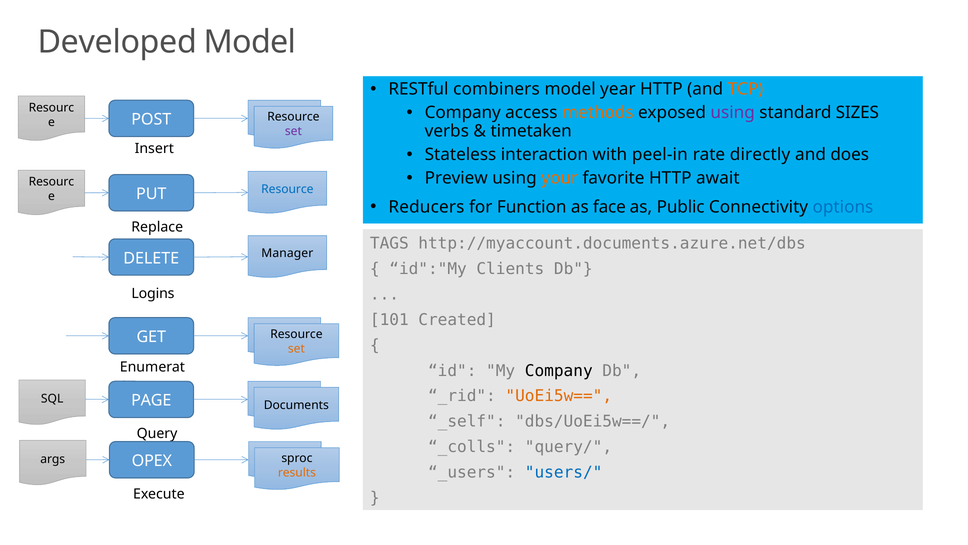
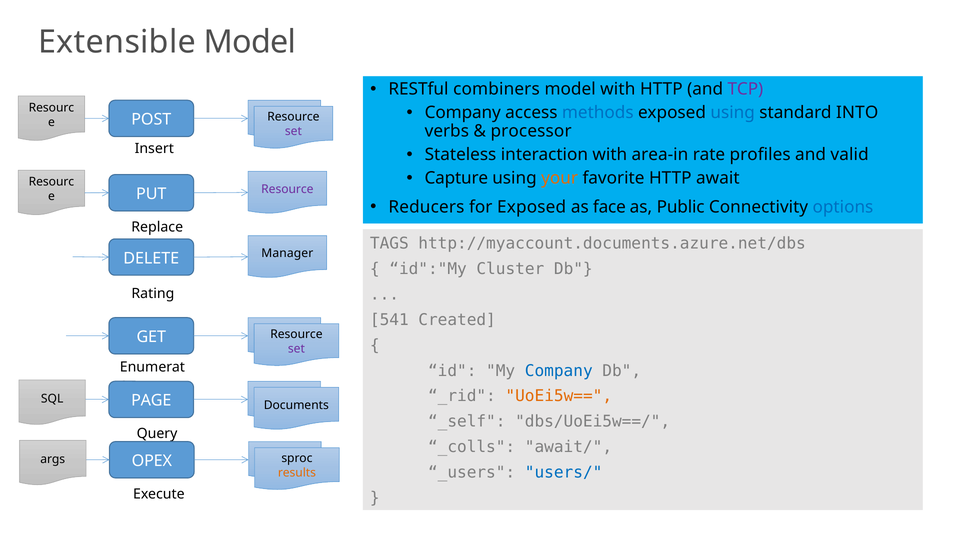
Developed: Developed -> Extensible (117, 42)
model year: year -> with (618, 89)
TCP colour: orange -> purple (745, 89)
methods colour: orange -> blue (598, 112)
using colour: purple -> blue (733, 112)
SIZES: SIZES -> INTO (857, 112)
timetaken: timetaken -> processor (531, 131)
peel-in: peel-in -> area-in (660, 155)
directly: directly -> profiles (760, 155)
does: does -> valid (850, 155)
Preview: Preview -> Capture (456, 178)
Resource colour: blue -> purple (287, 189)
for Function: Function -> Exposed (532, 207)
Clients: Clients -> Cluster (510, 269)
Logins: Logins -> Rating (153, 293)
101: 101 -> 541 (389, 320)
set colour: orange -> purple (296, 348)
Company colour: black -> blue (559, 370)
query/: query/ -> await/ (568, 447)
